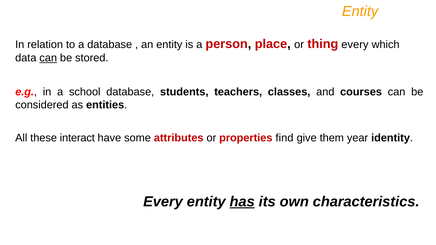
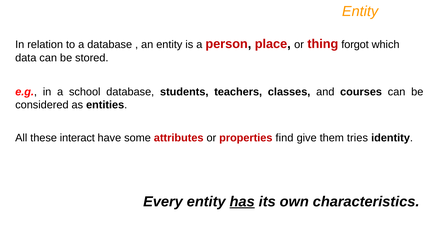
thing every: every -> forgot (355, 45)
can underline: present -> none (48, 58)
year: year -> tries (357, 138)
